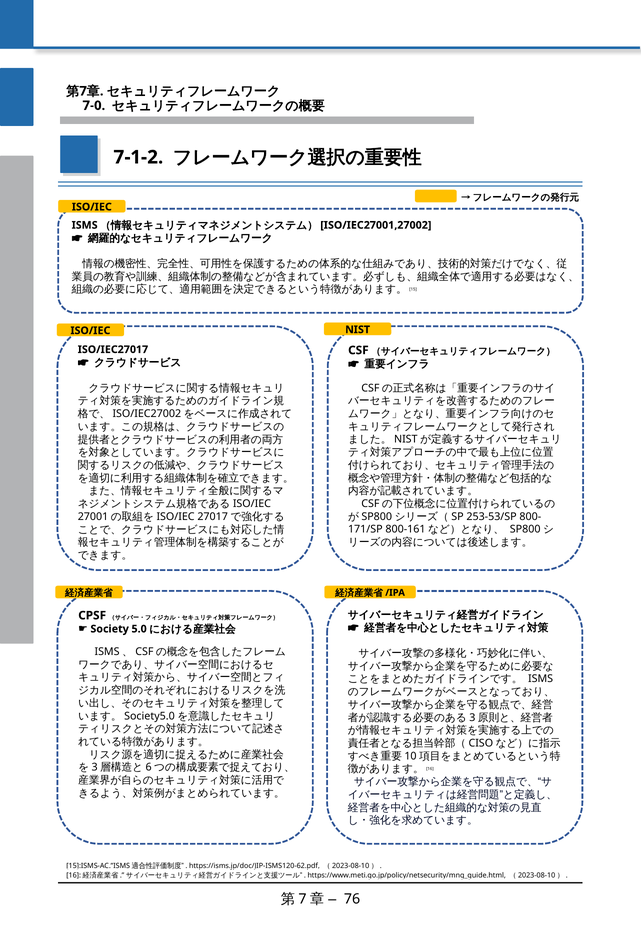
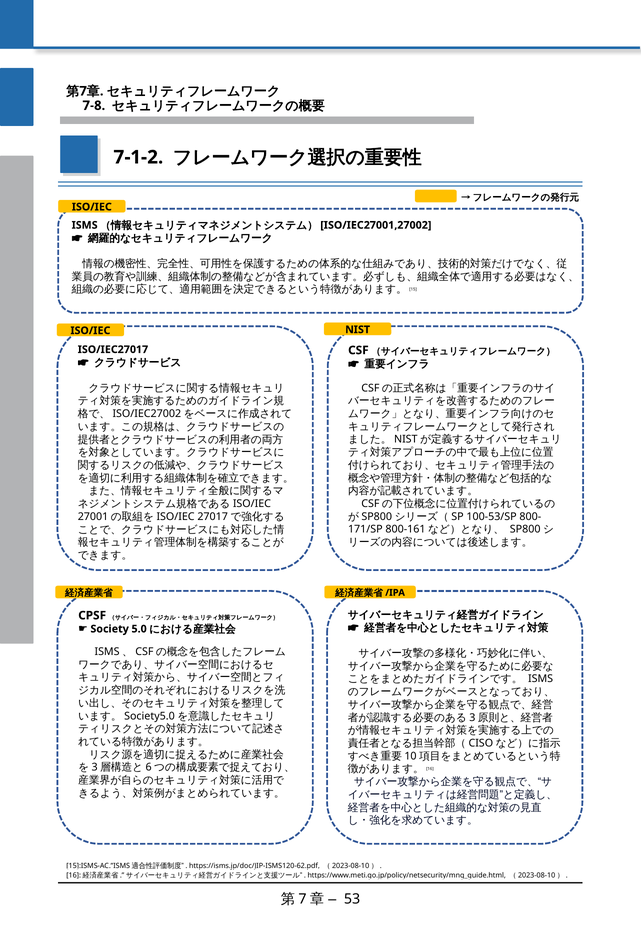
7-0: 7-0 -> 7-8 (94, 106)
253-53/SP: 253-53/SP -> 100-53/SP (492, 517)
76: 76 -> 53 (352, 899)
